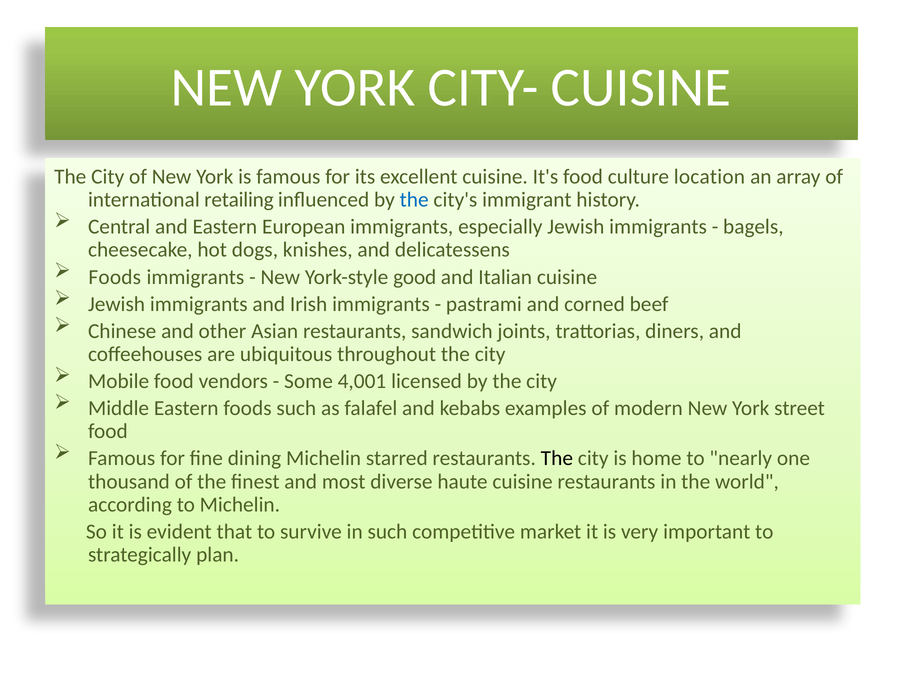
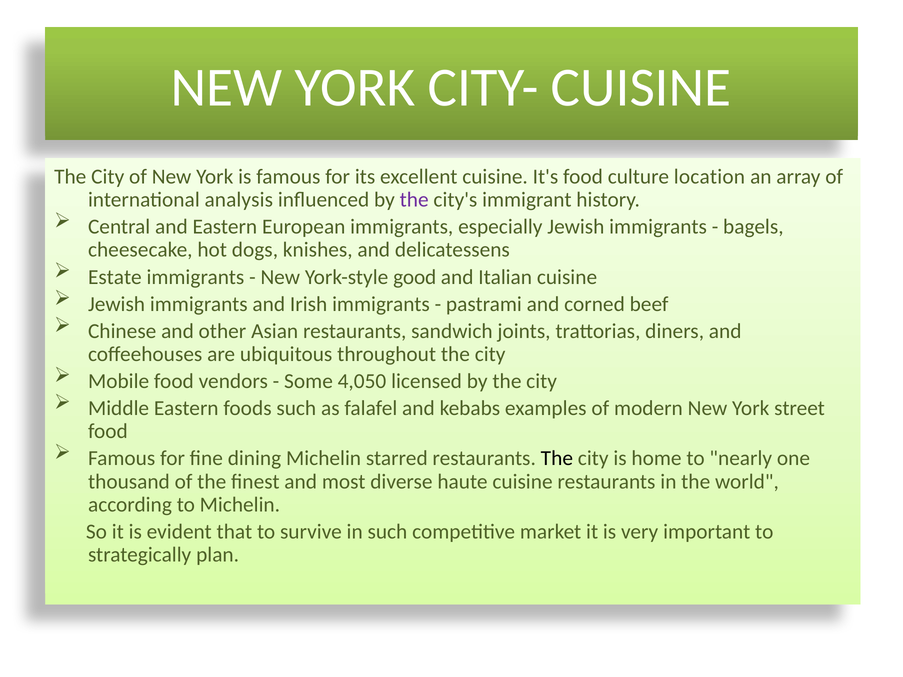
retailing: retailing -> analysis (239, 200)
the colour: blue -> purple (414, 200)
Foods: Foods -> Estate (115, 277)
4,001: 4,001 -> 4,050 (362, 381)
